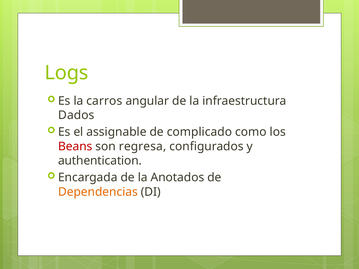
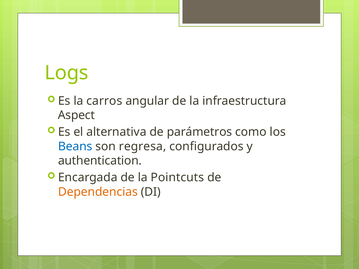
Dados: Dados -> Aspect (76, 115)
assignable: assignable -> alternativa (116, 132)
complicado: complicado -> parámetros (200, 132)
Beans colour: red -> blue (75, 147)
Anotados: Anotados -> Pointcuts (177, 178)
